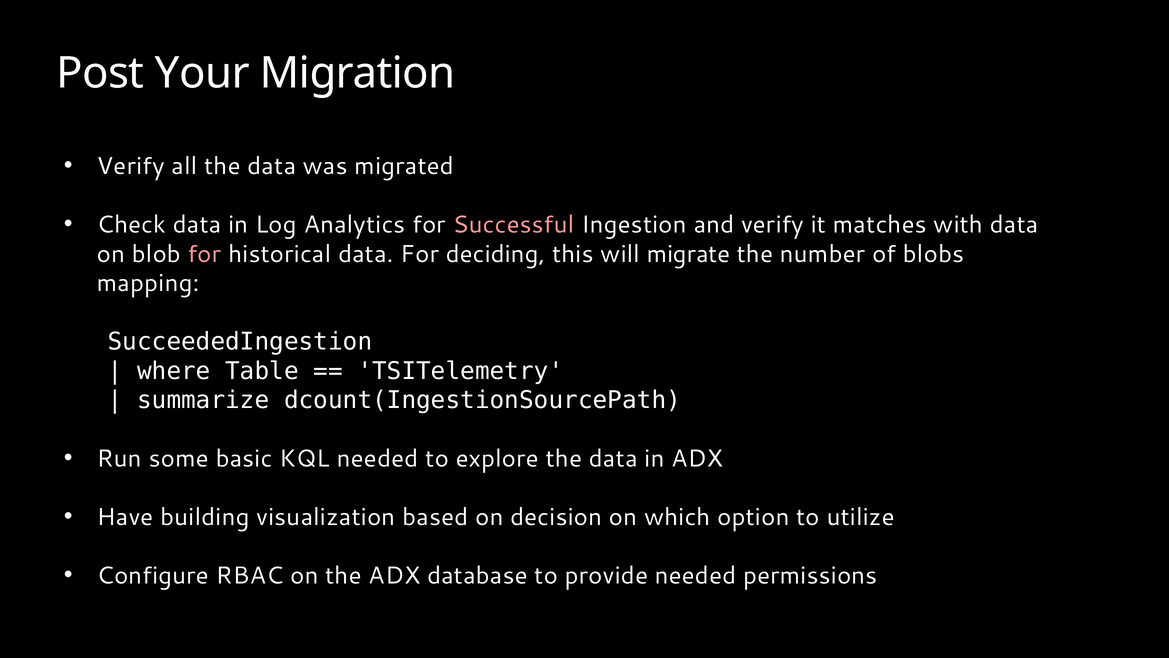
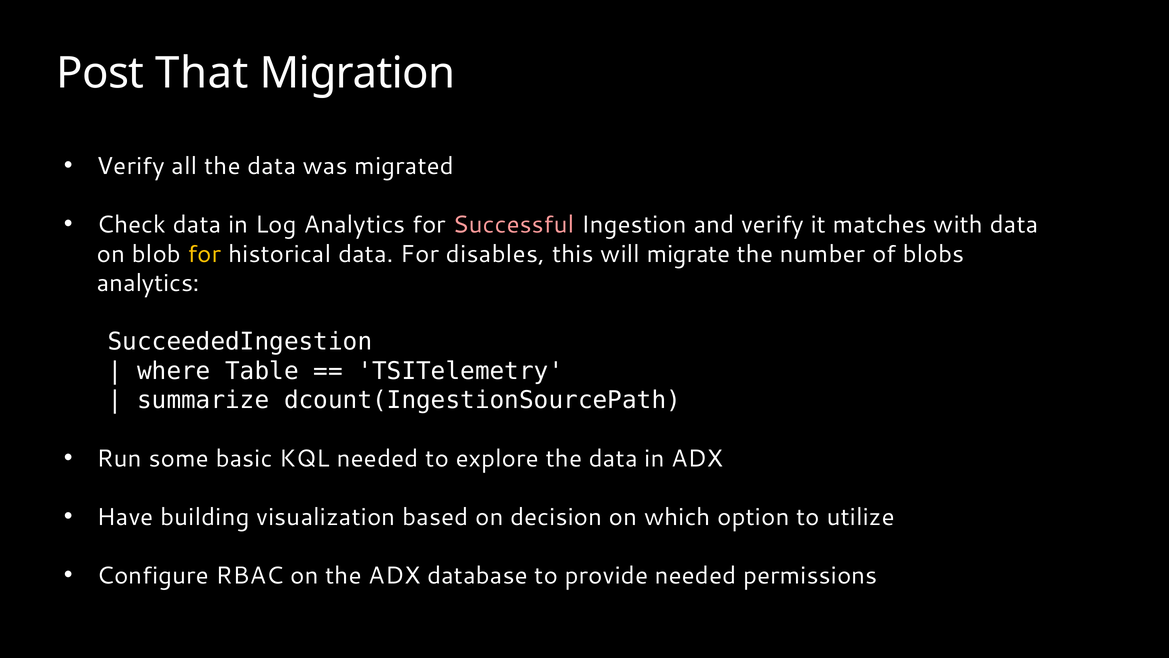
Your: Your -> That (202, 73)
for colour: pink -> yellow (205, 254)
deciding: deciding -> disables (496, 254)
mapping: mapping -> analytics (148, 283)
